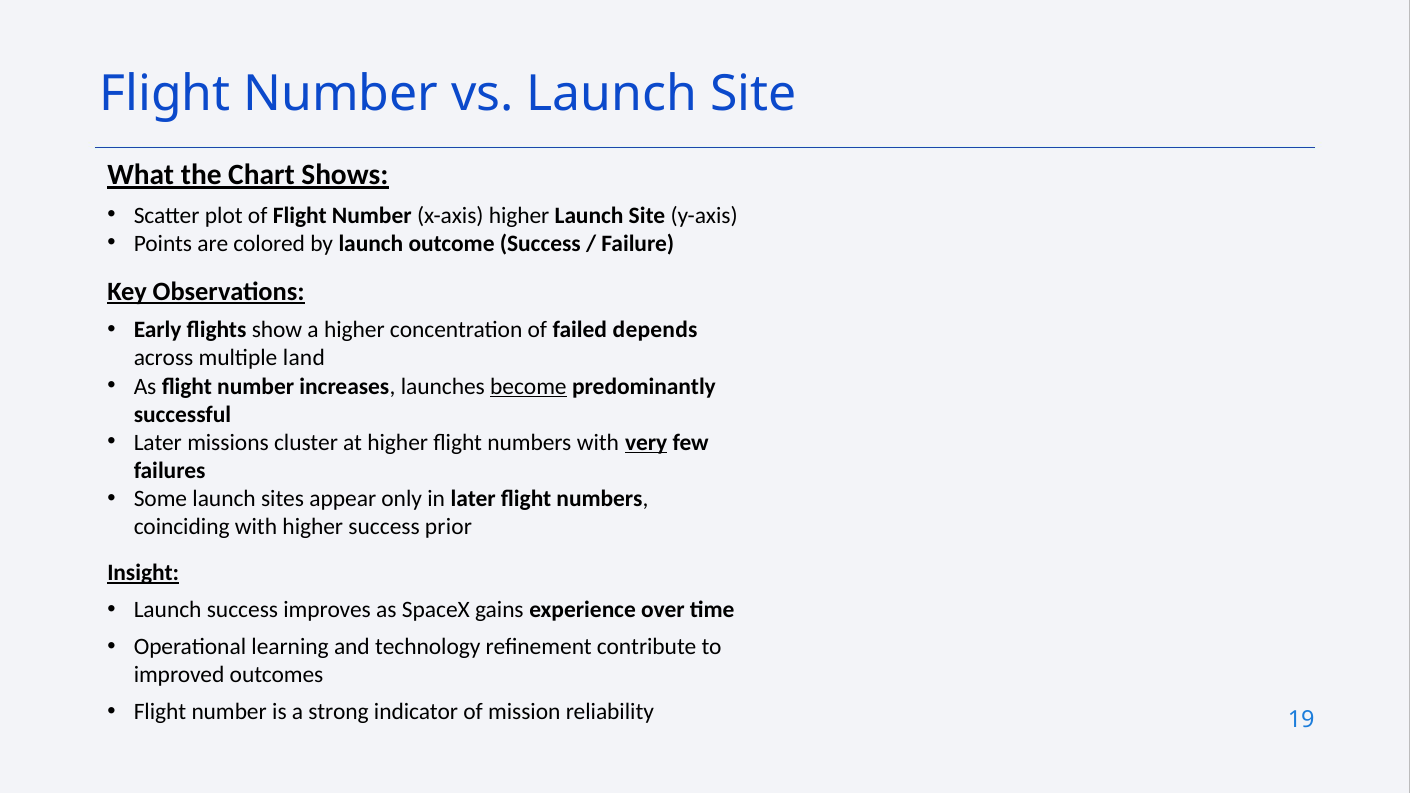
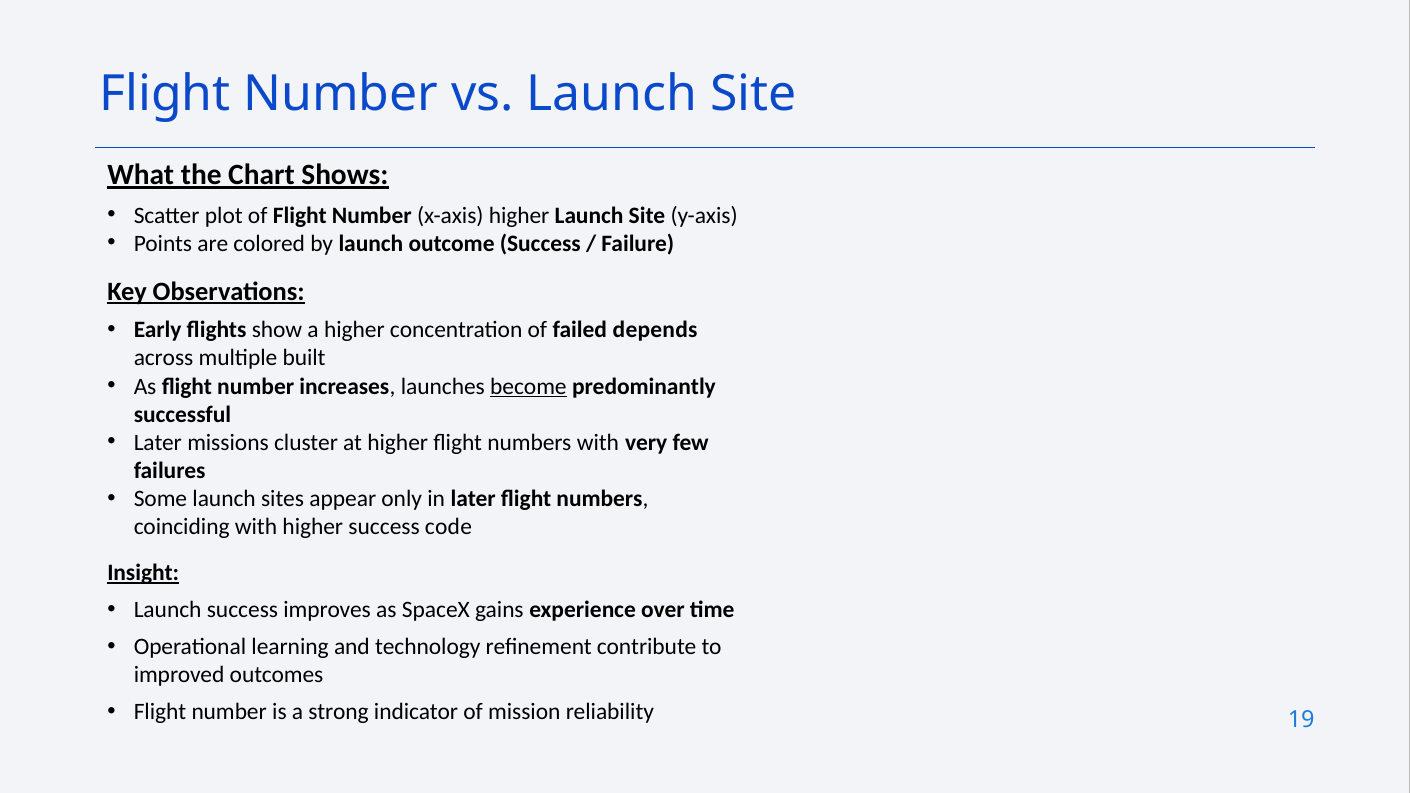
land: land -> built (304, 358)
very underline: present -> none (646, 443)
prior: prior -> code (448, 527)
